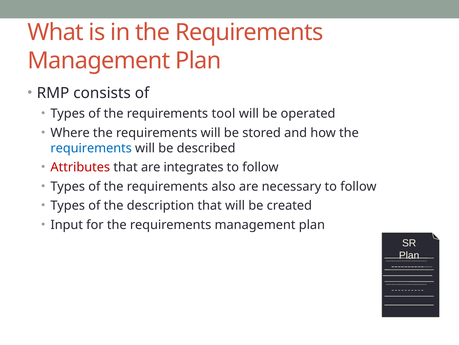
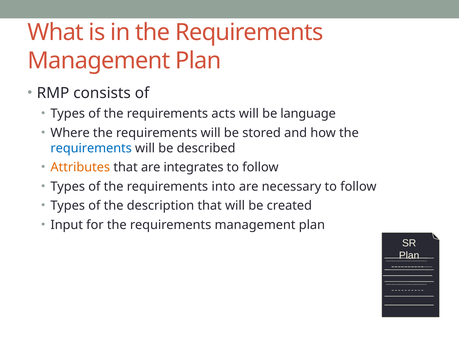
tool: tool -> acts (223, 113)
operated: operated -> language (308, 113)
Attributes colour: red -> orange (80, 167)
also: also -> into (223, 186)
